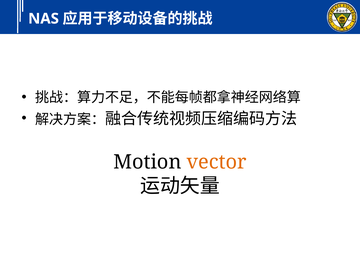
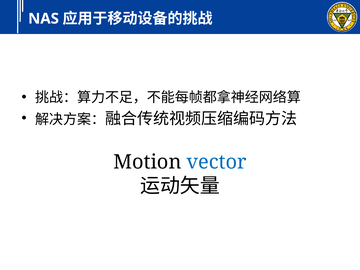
vector colour: orange -> blue (217, 162)
